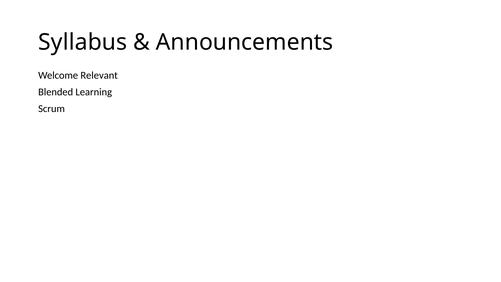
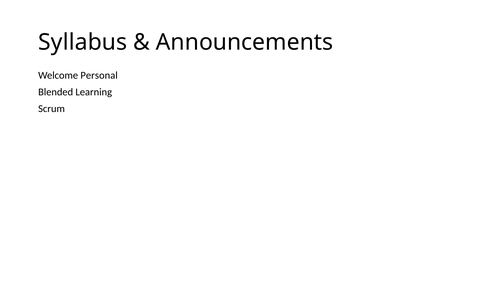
Relevant: Relevant -> Personal (99, 75)
